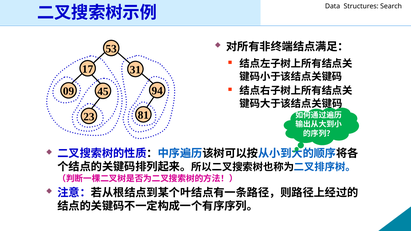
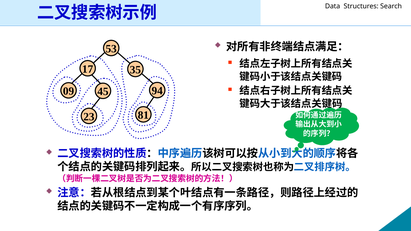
31: 31 -> 35 (135, 70)
